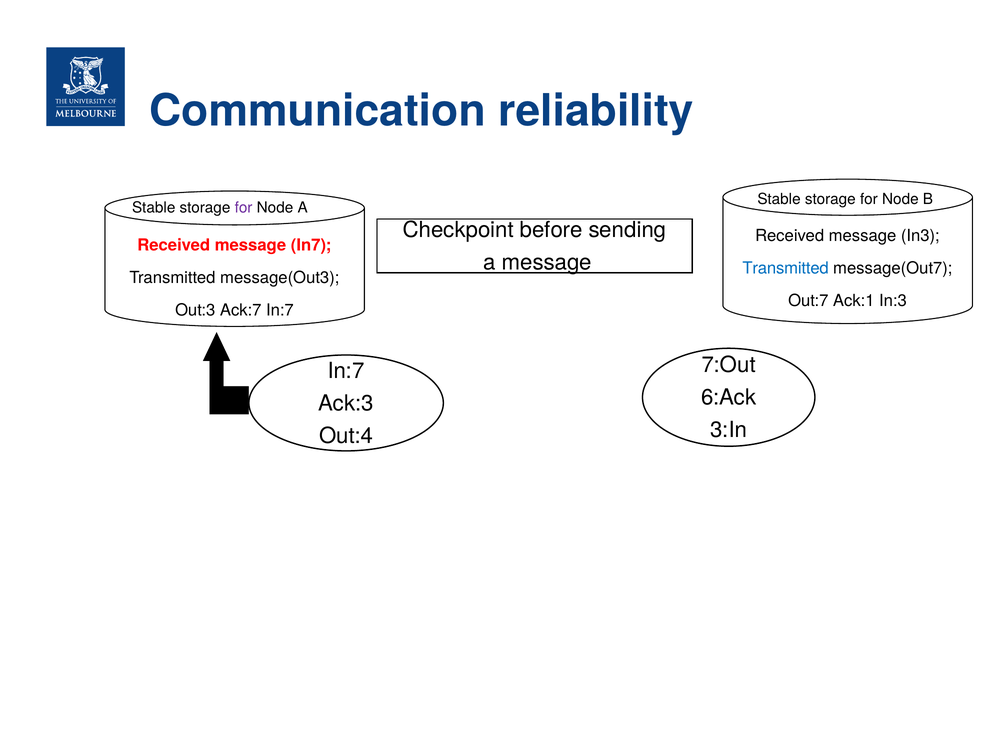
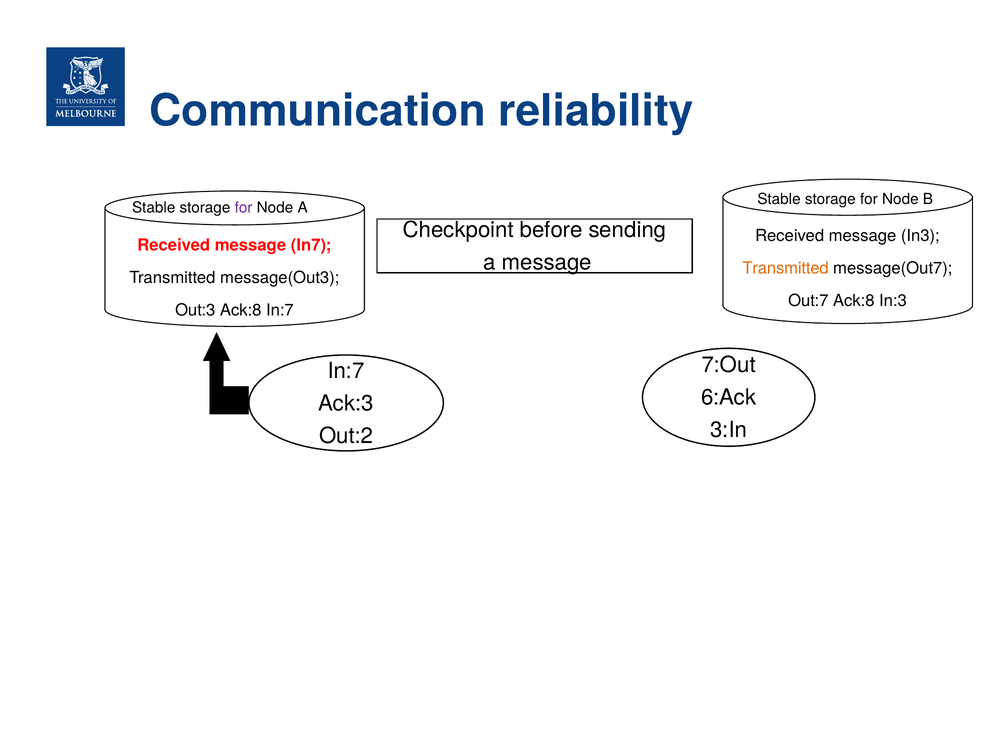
Transmitted colour: blue -> orange (786, 268)
Out:7 Ack:1: Ack:1 -> Ack:8 (854, 301)
Out:3 Ack:7: Ack:7 -> Ack:8 (241, 310)
Out:4: Out:4 -> Out:2 (346, 436)
